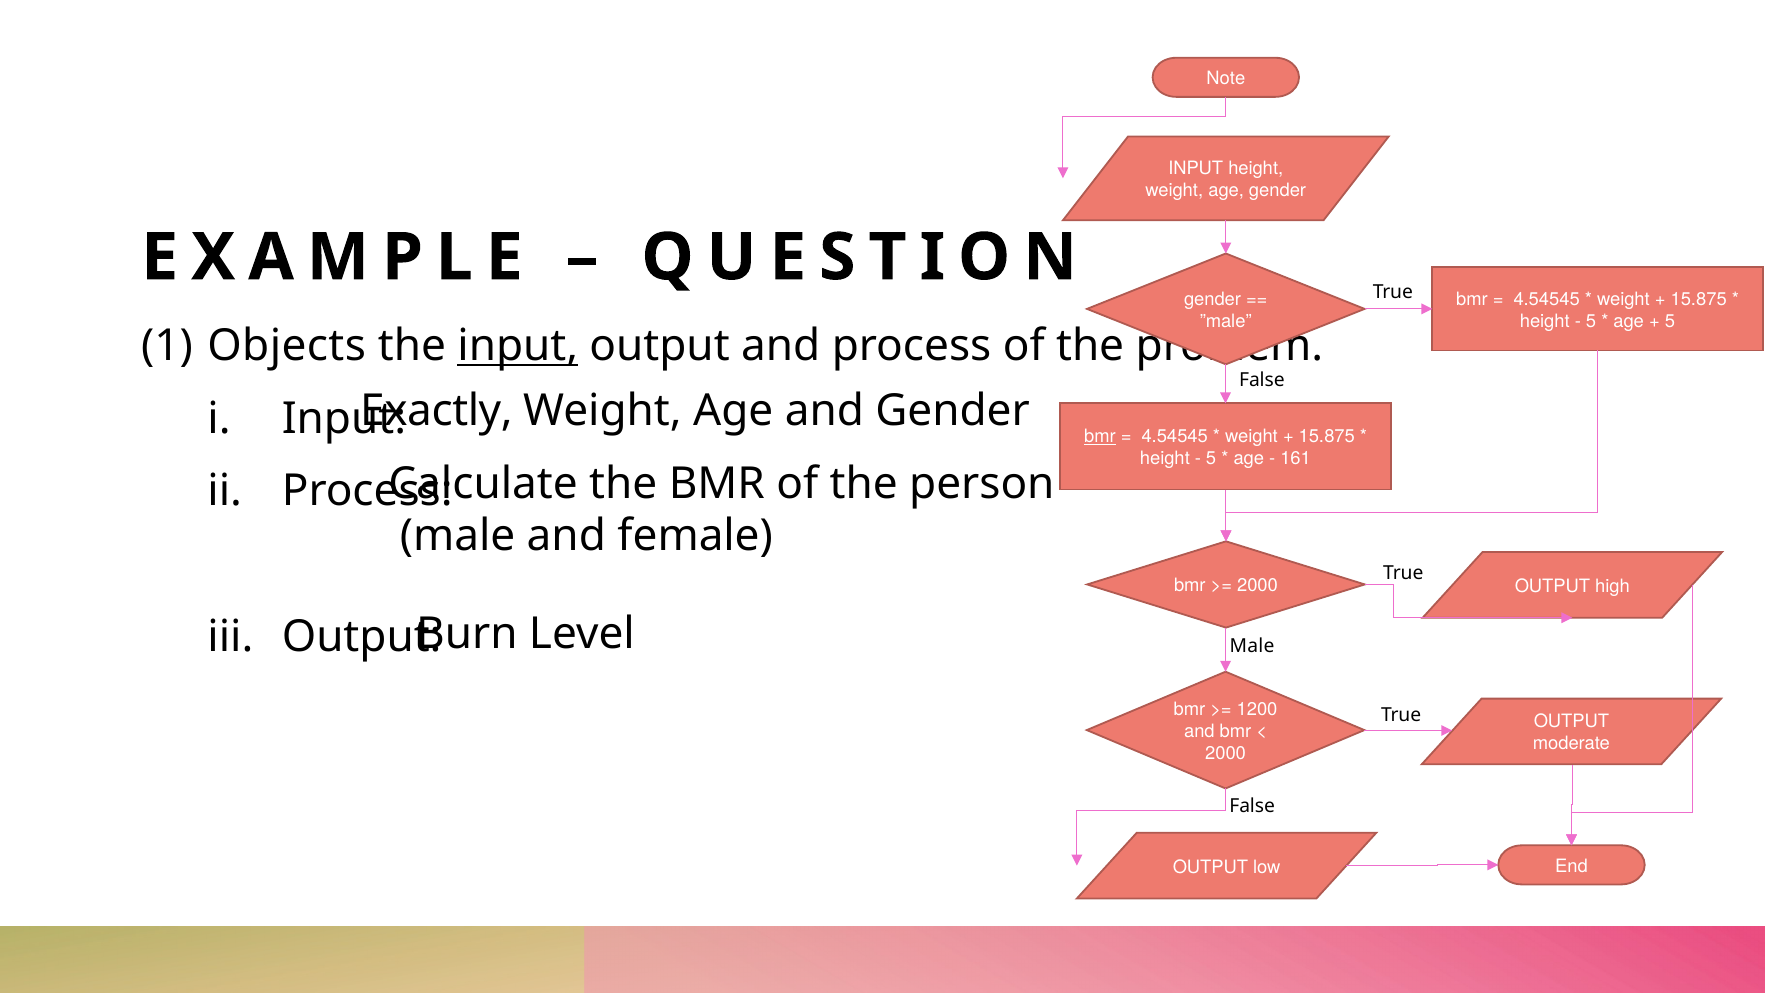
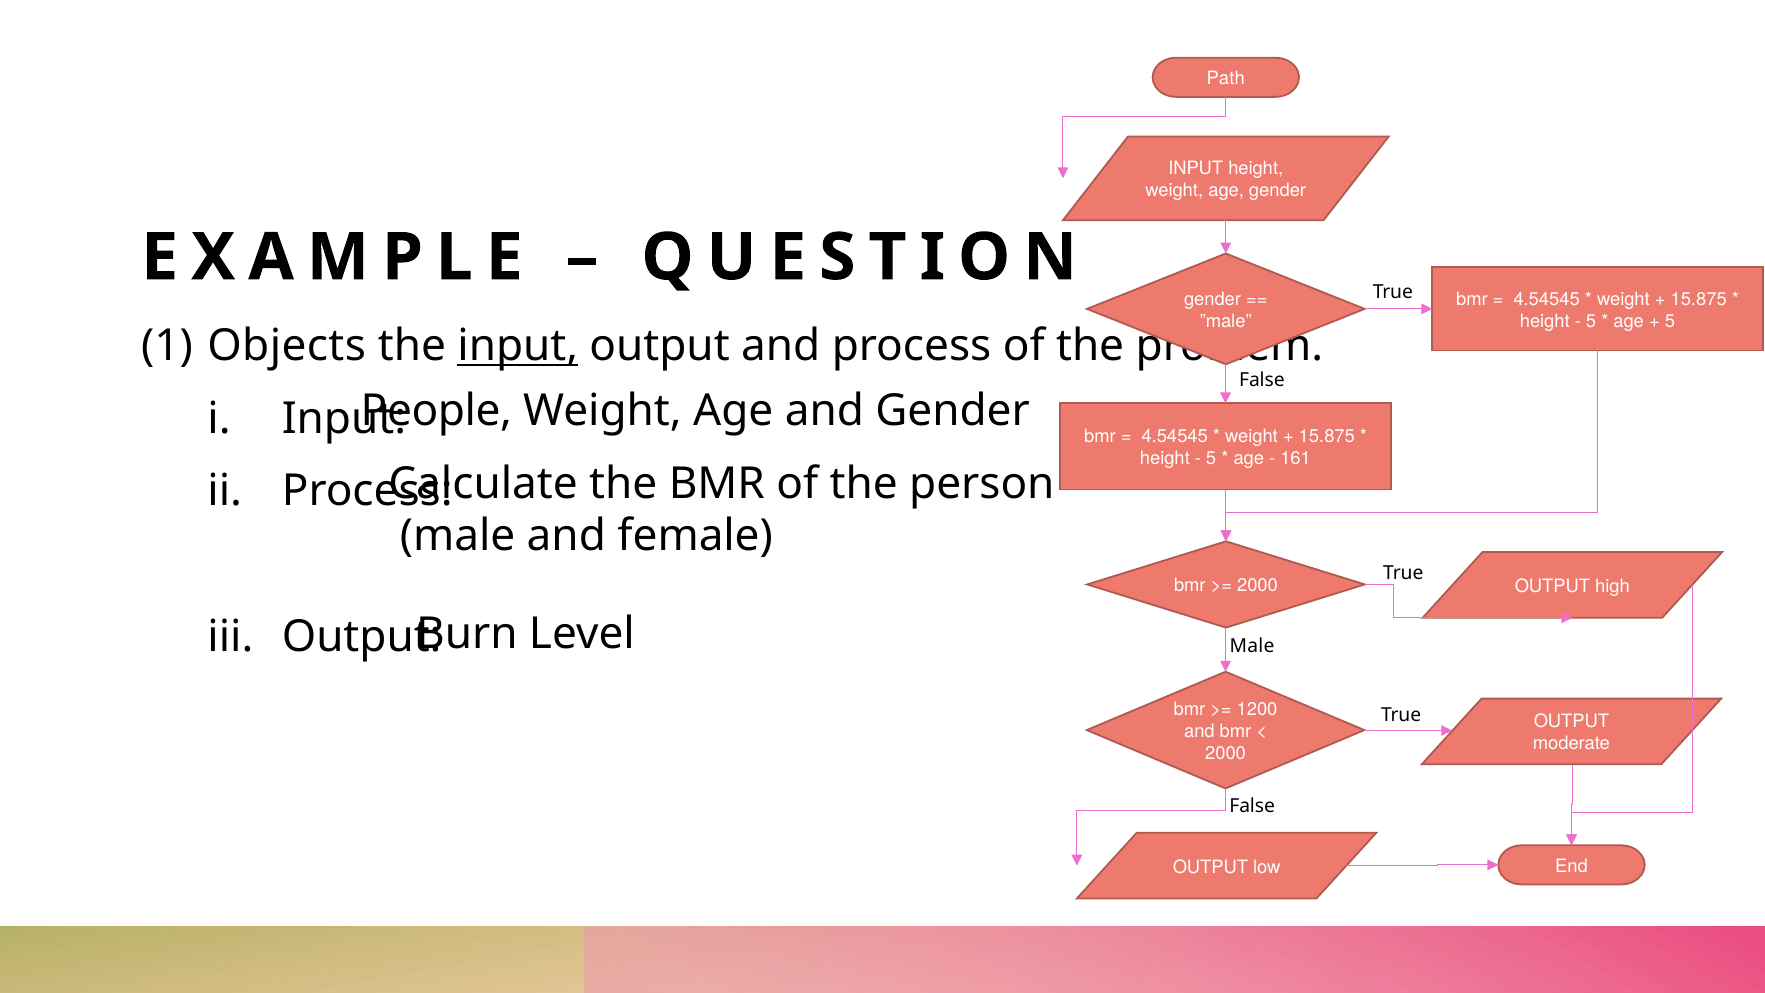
Note: Note -> Path (1226, 79)
Exactly: Exactly -> People (436, 411)
bmr underline: present -> none (1100, 437)
